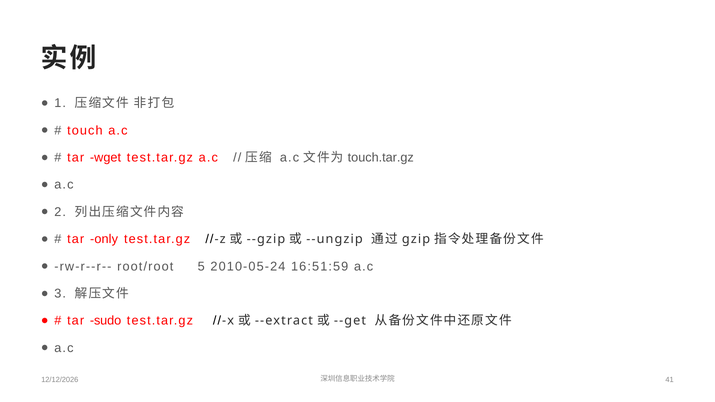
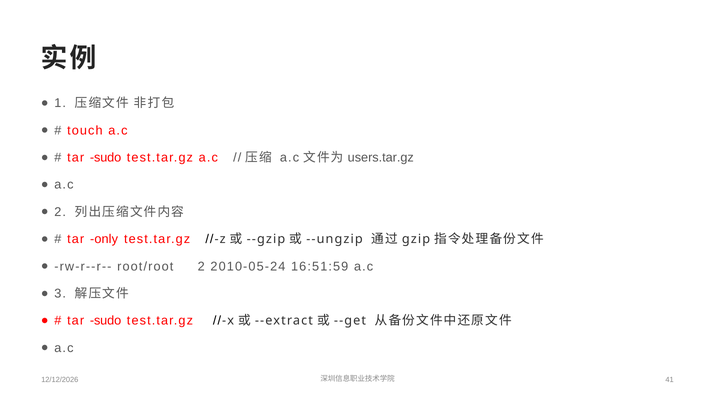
wget: wget -> sudo (106, 158)
touch.tar.gz: touch.tar.gz -> users.tar.gz (381, 158)
root/root 5: 5 -> 2 (201, 266)
